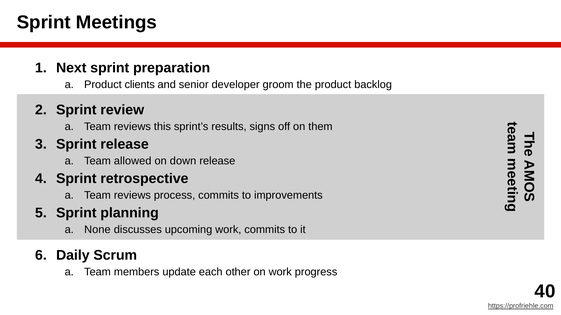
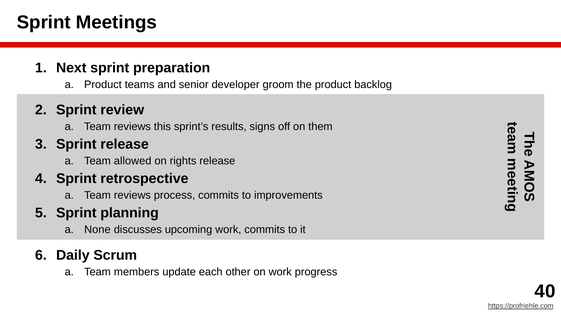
clients: clients -> teams (140, 85)
down: down -> rights (183, 161)
